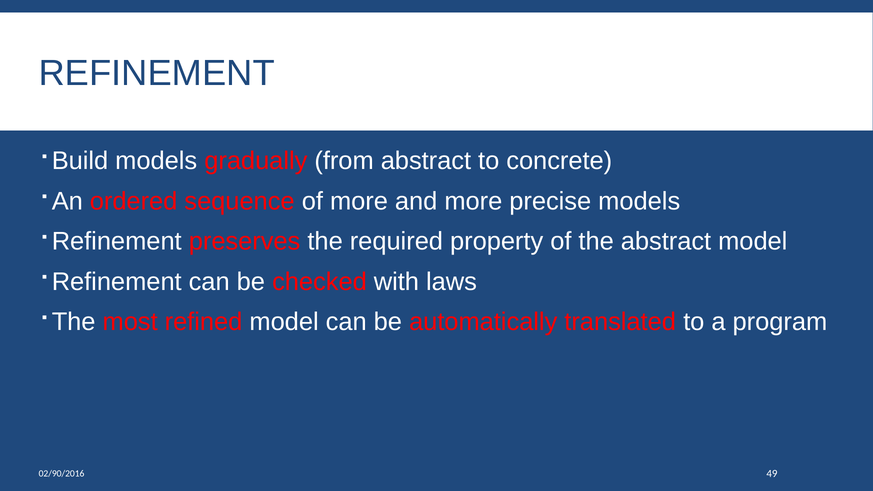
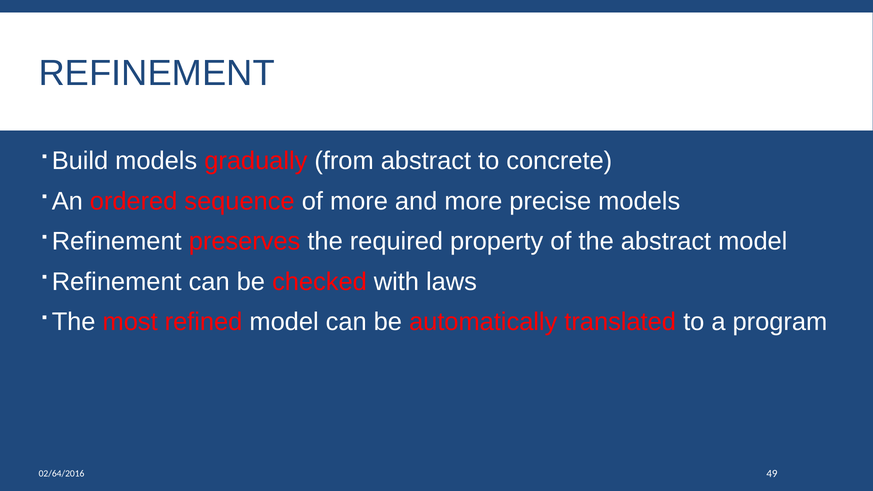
02/90/2016: 02/90/2016 -> 02/64/2016 (62, 474)
